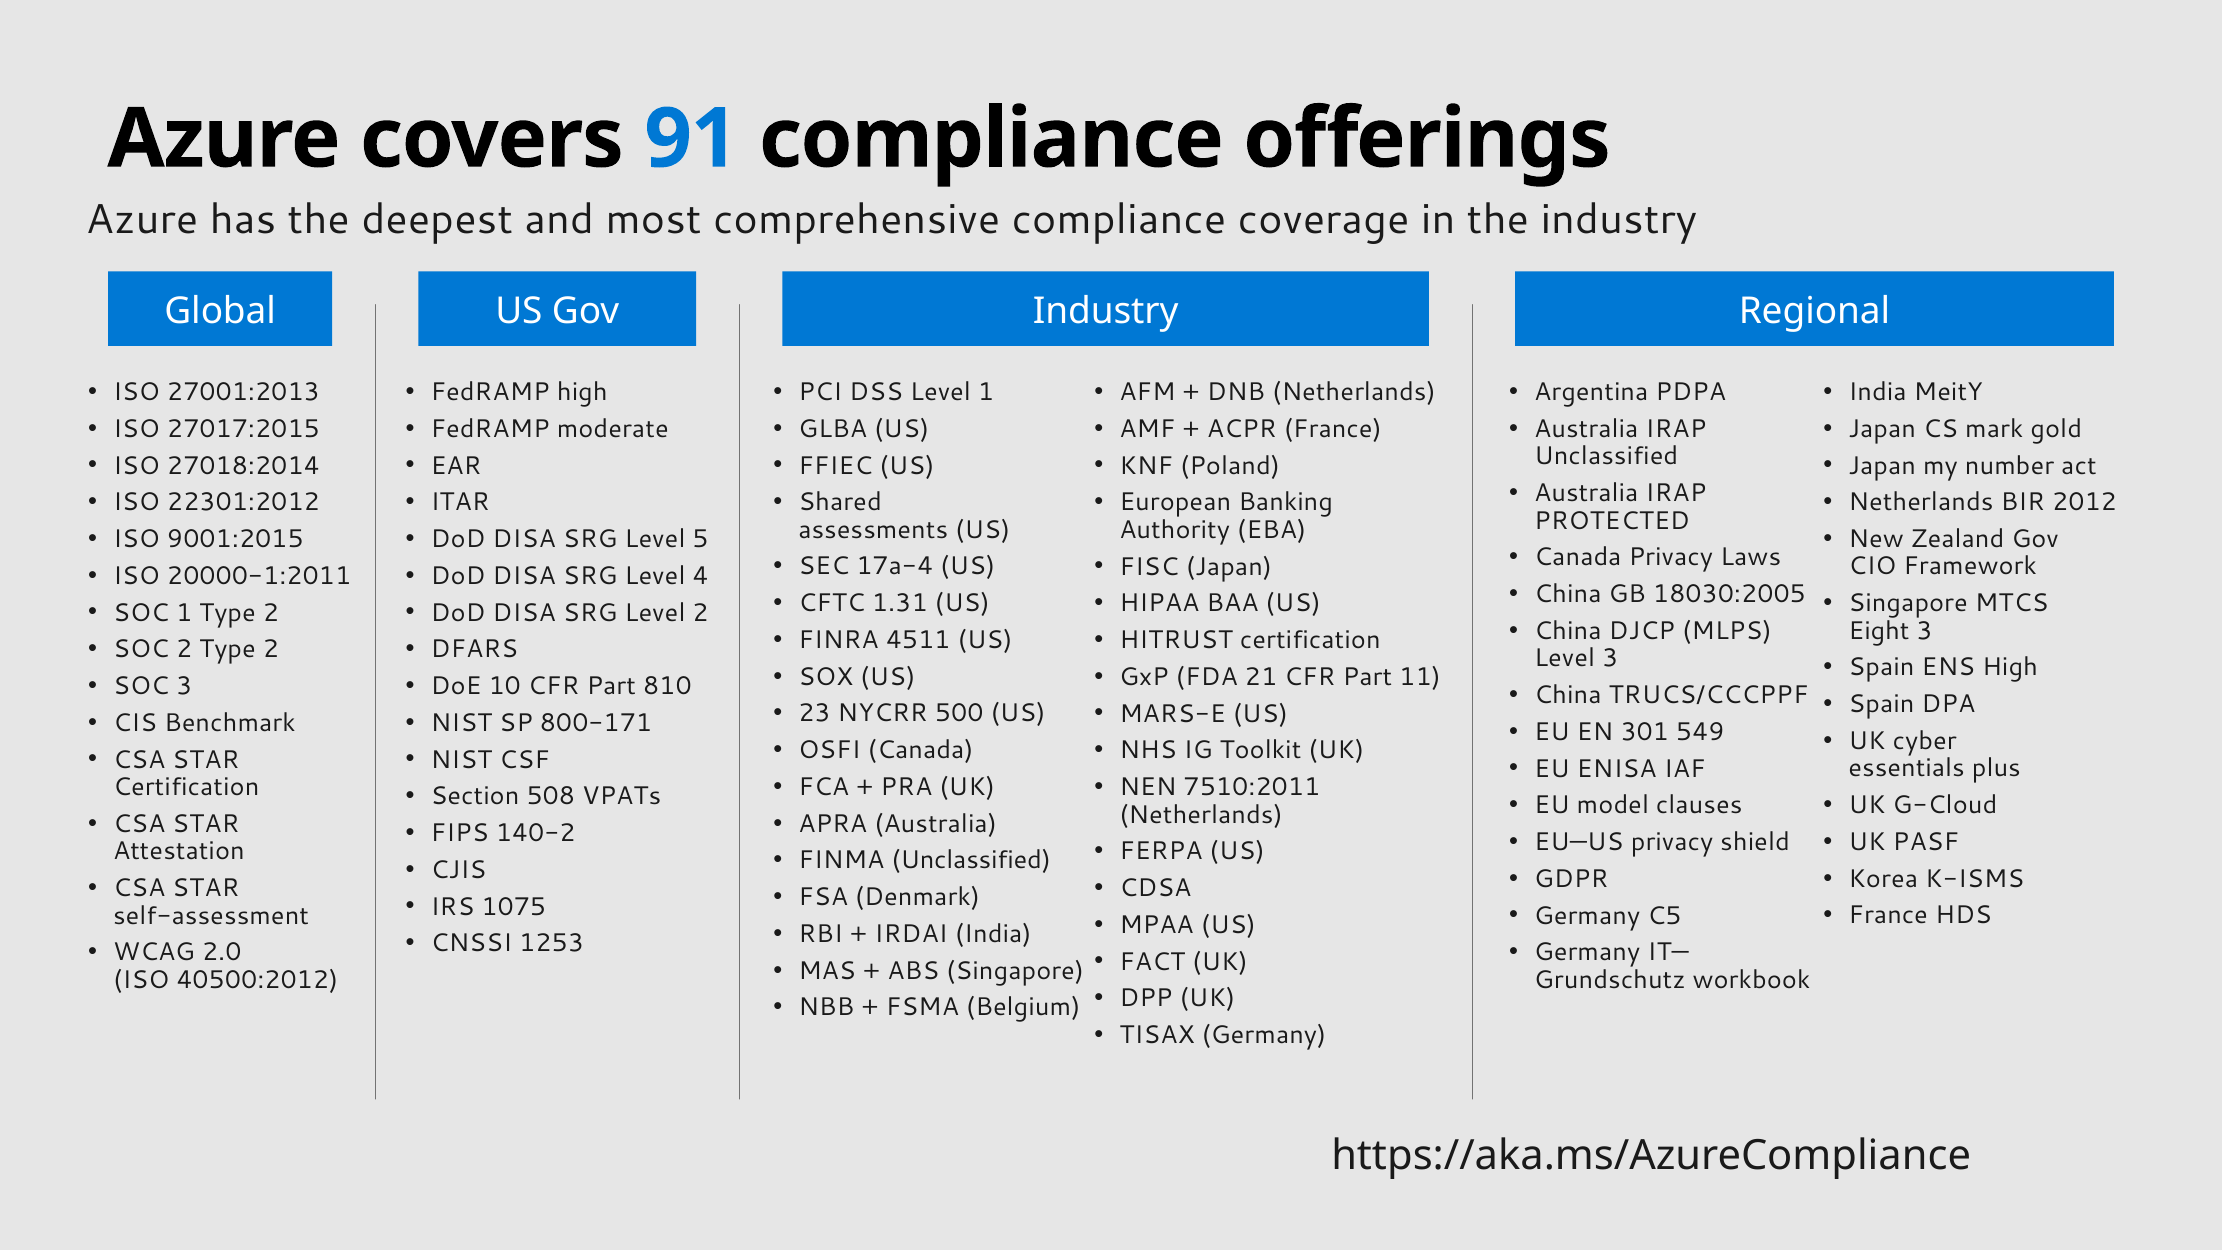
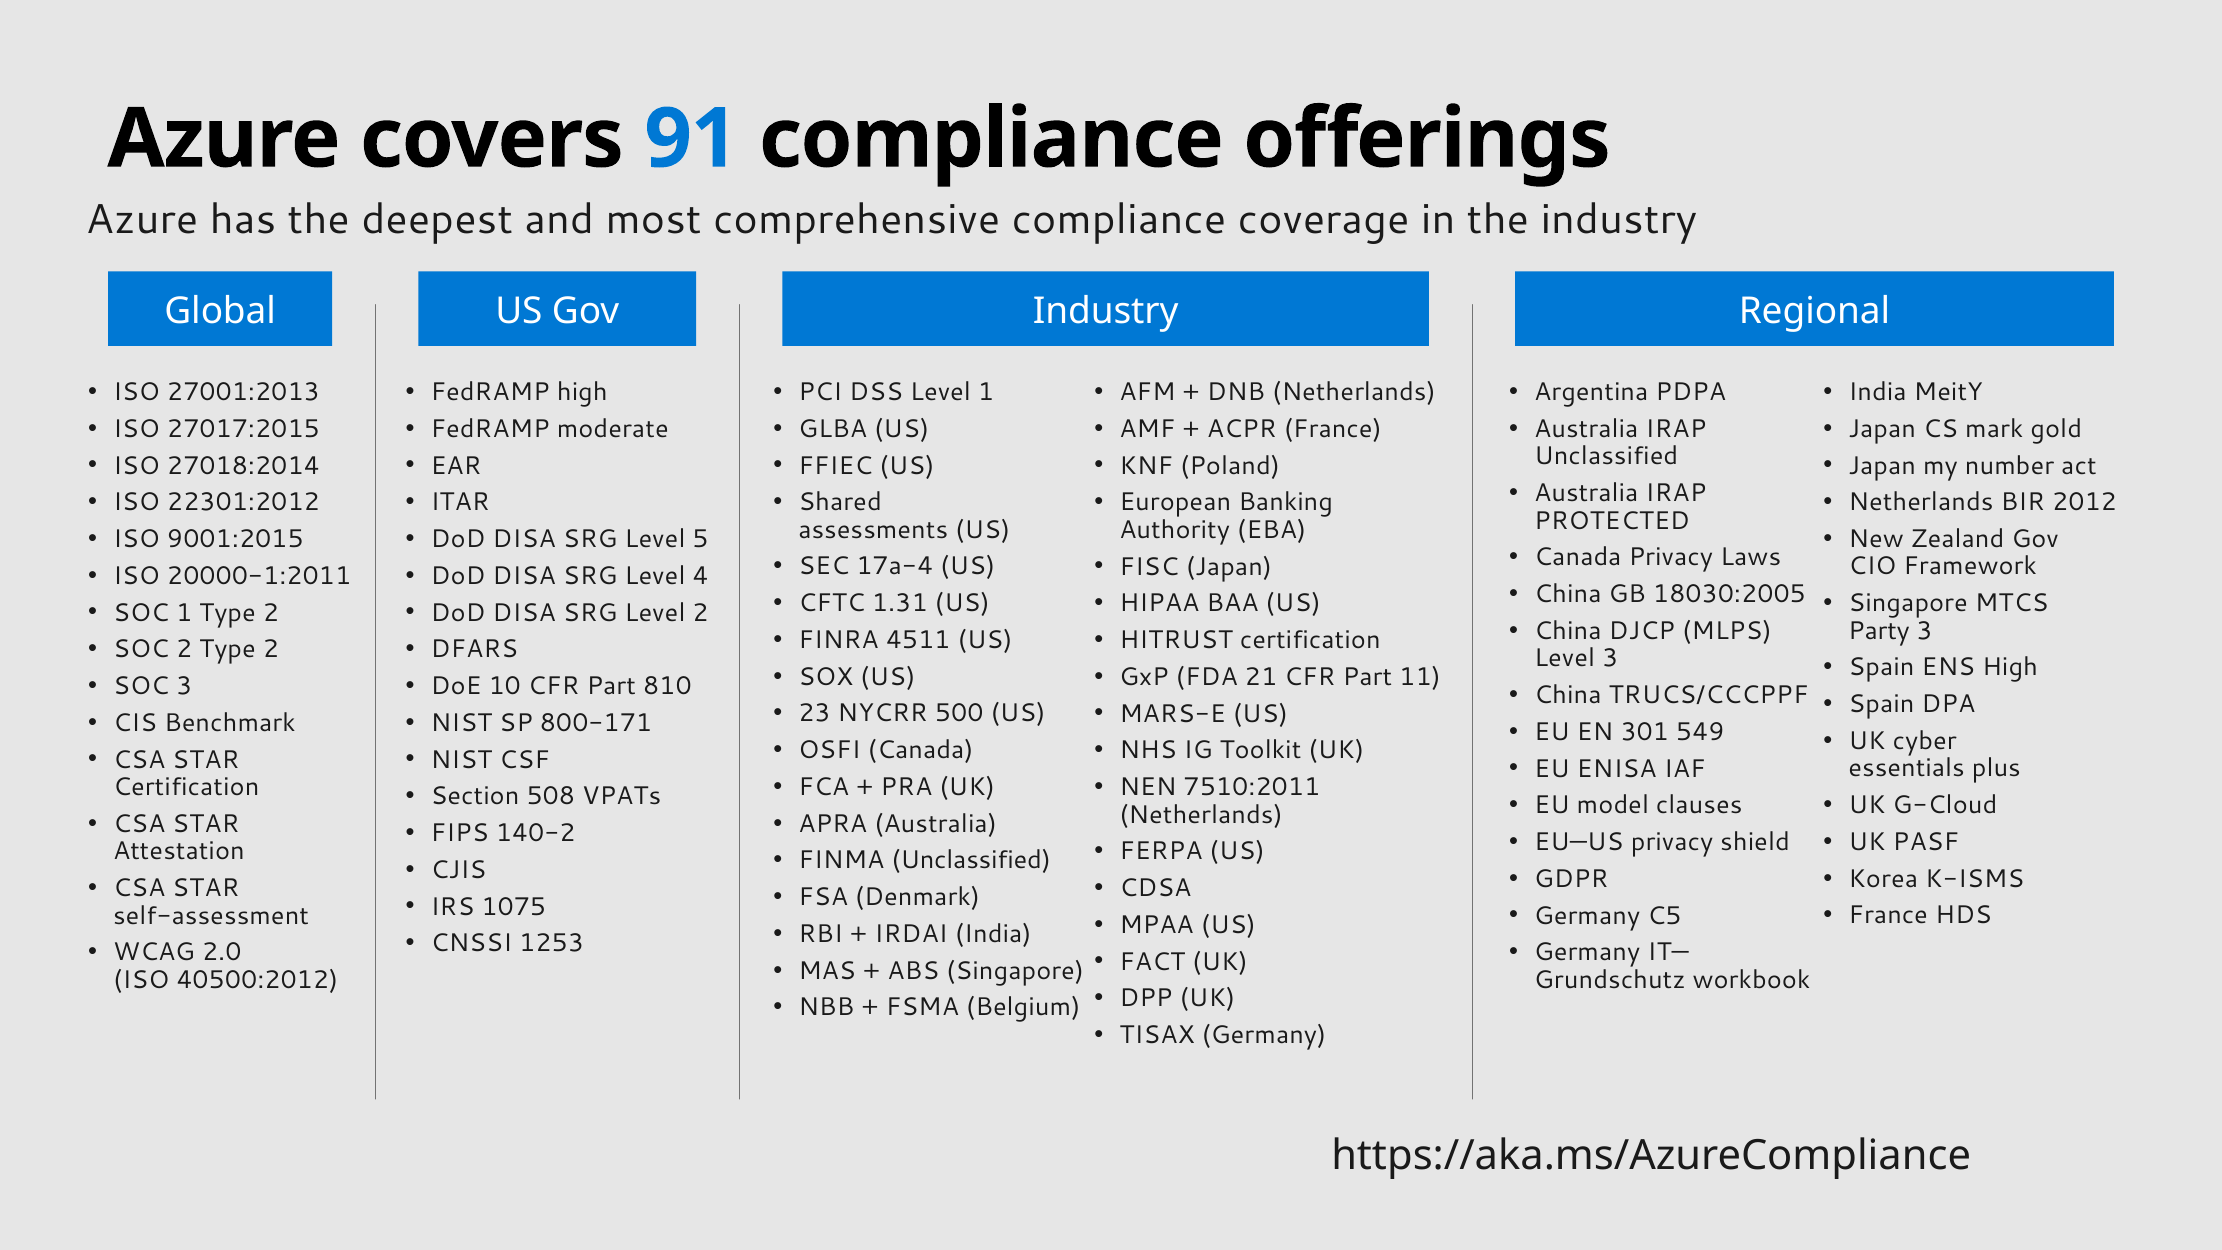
Eight: Eight -> Party (1879, 631)
